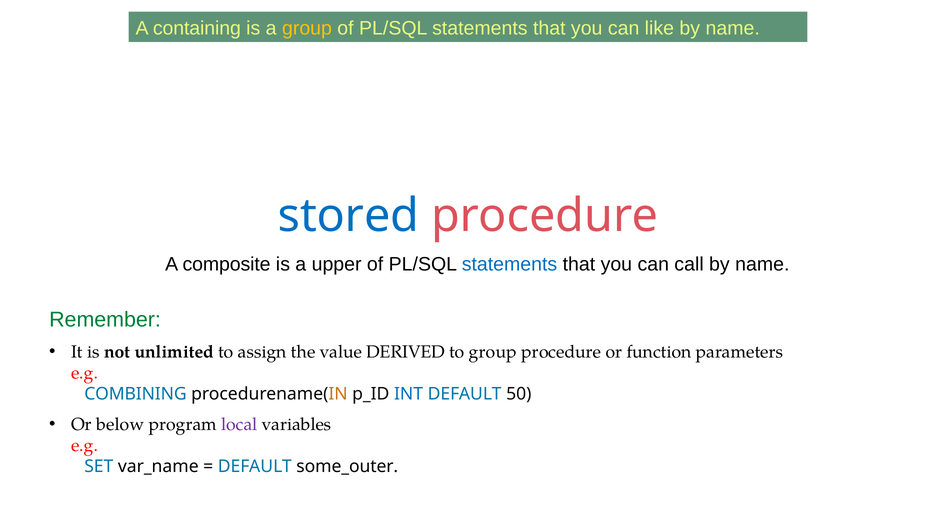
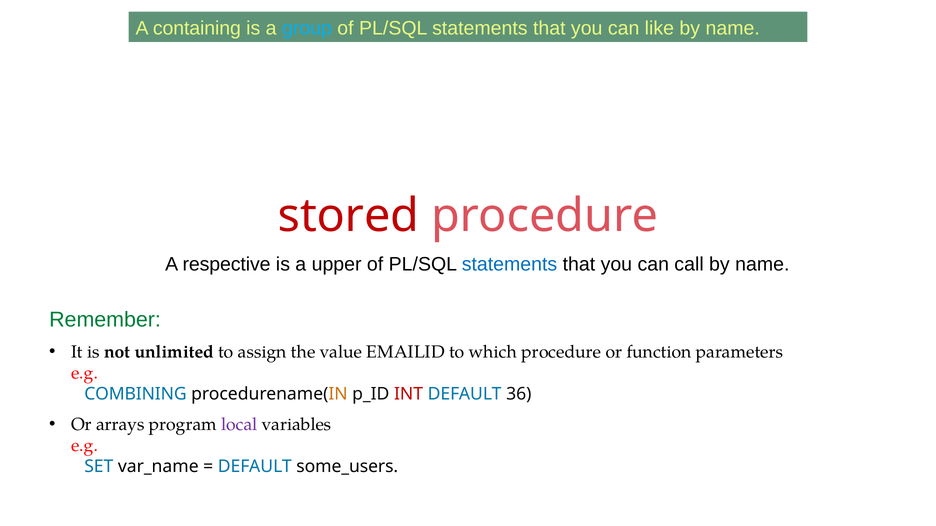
group colour: yellow -> light blue (307, 28)
stored colour: blue -> red (349, 216)
composite: composite -> respective (227, 264)
DERIVED: DERIVED -> EMAILID (406, 352)
to group: group -> which (493, 352)
INT colour: blue -> red (409, 394)
50: 50 -> 36 (519, 394)
below: below -> arrays (120, 425)
some_outer: some_outer -> some_users (347, 467)
